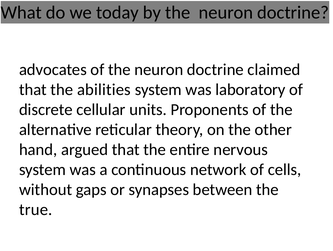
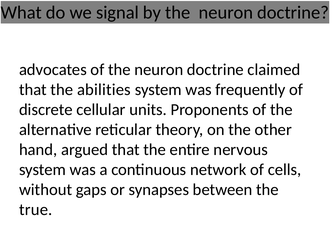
today: today -> signal (117, 12)
laboratory: laboratory -> frequently (250, 89)
